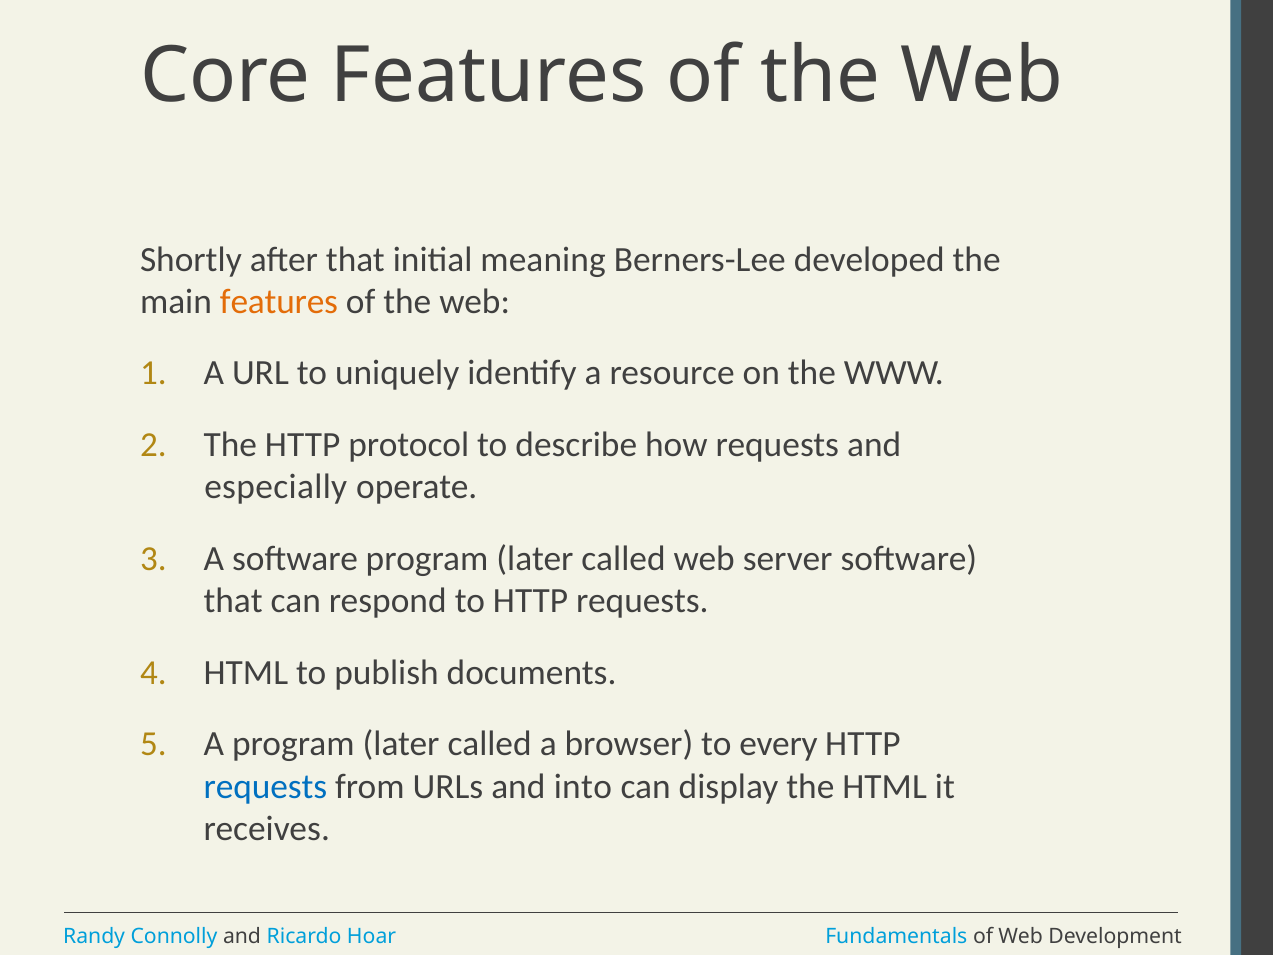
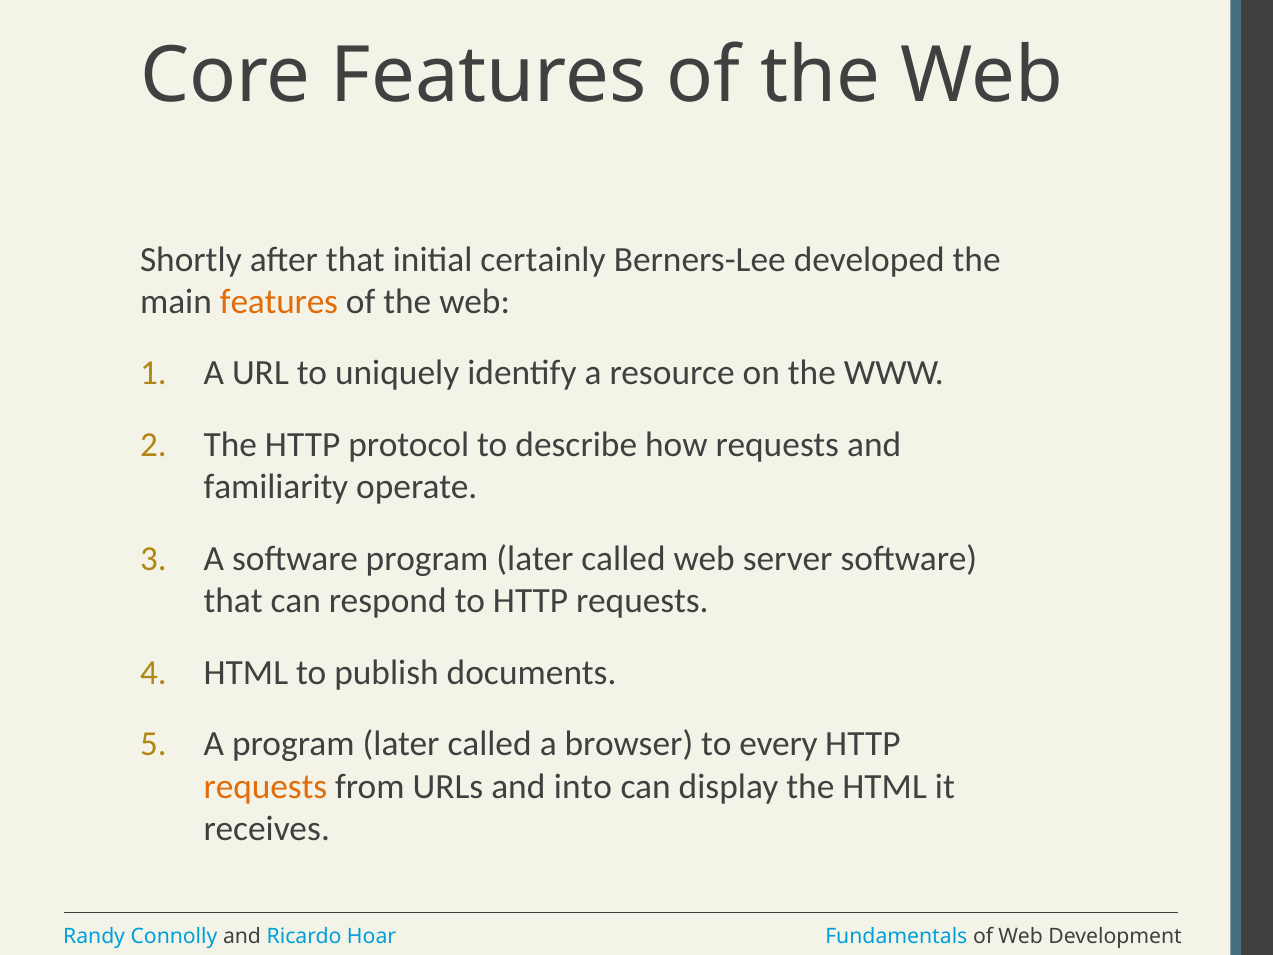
meaning: meaning -> certainly (543, 259)
especially: especially -> familiarity (276, 487)
requests colour: blue -> orange (265, 786)
